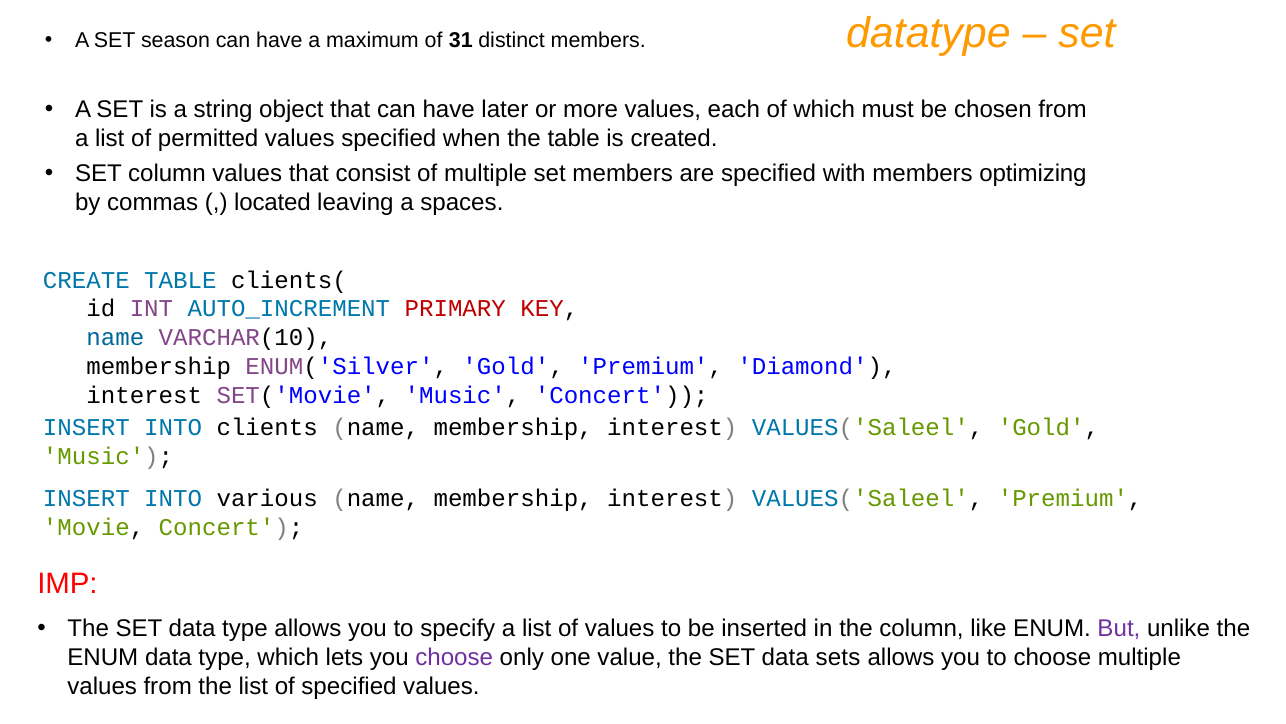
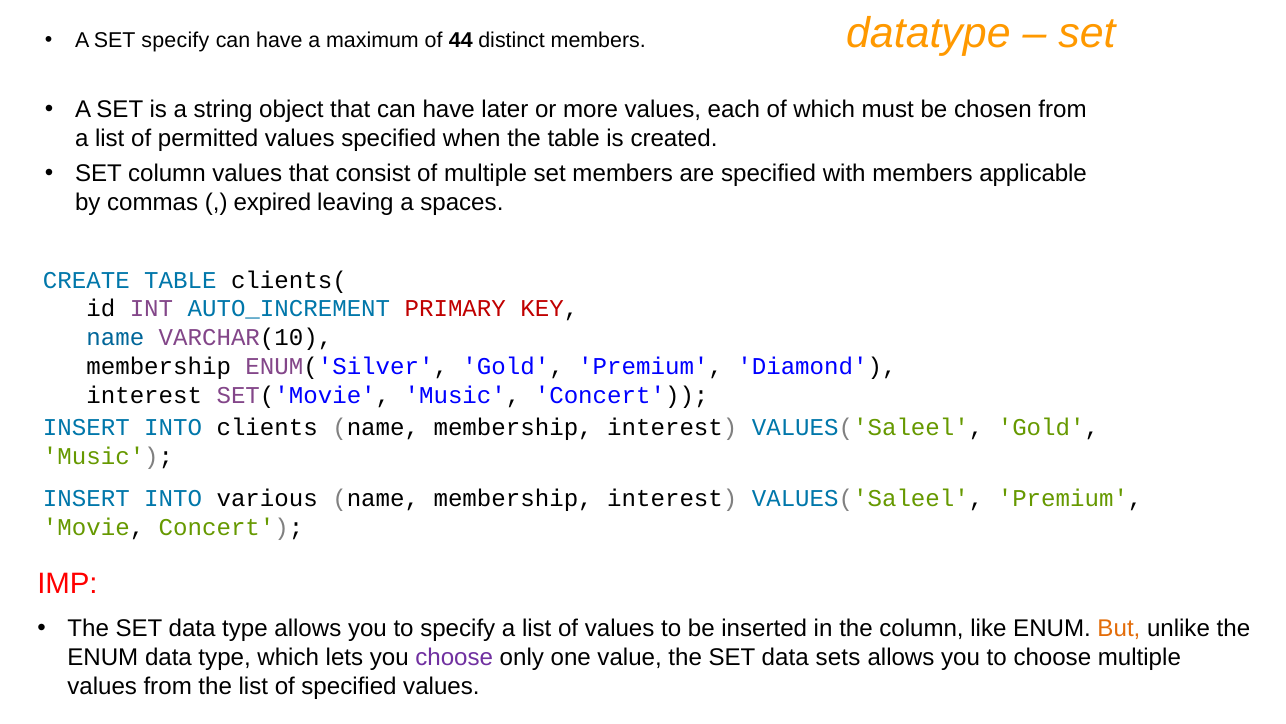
SET season: season -> specify (175, 41)
31: 31 -> 44 (461, 41)
optimizing: optimizing -> applicable (1033, 174)
located: located -> expired (272, 203)
But colour: purple -> orange (1119, 628)
